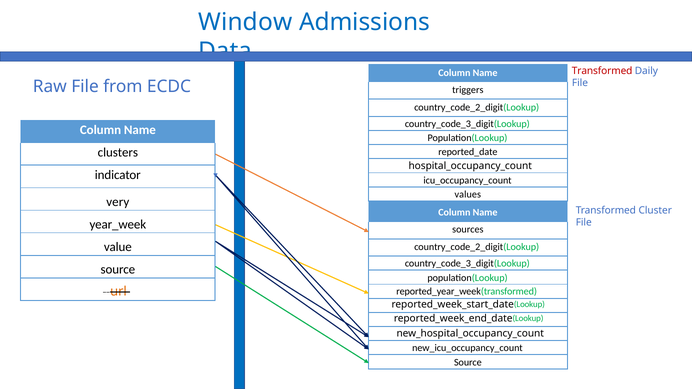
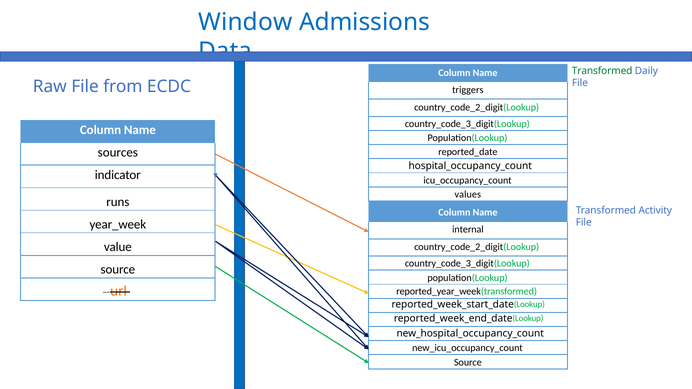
Transformed colour: red -> green (602, 71)
clusters: clusters -> sources (118, 153)
very: very -> runs (118, 202)
Cluster: Cluster -> Activity (655, 210)
sources: sources -> internal (468, 230)
